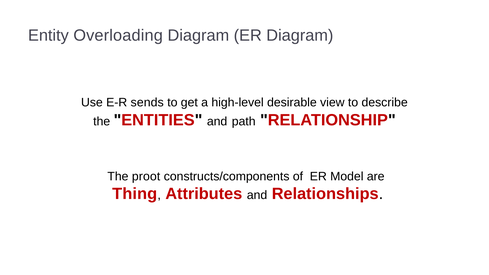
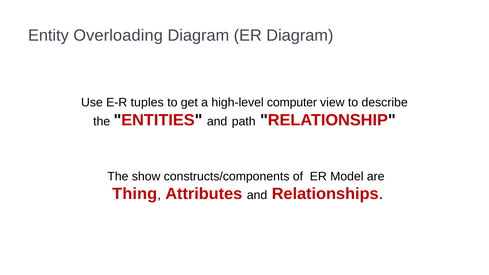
sends: sends -> tuples (147, 103)
desirable: desirable -> computer (292, 103)
proot: proot -> show (146, 177)
